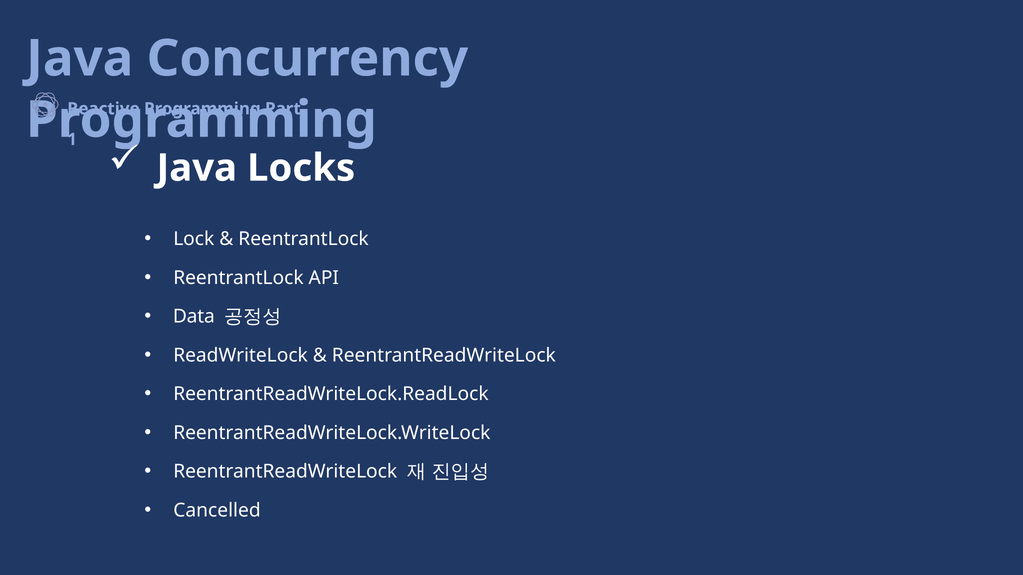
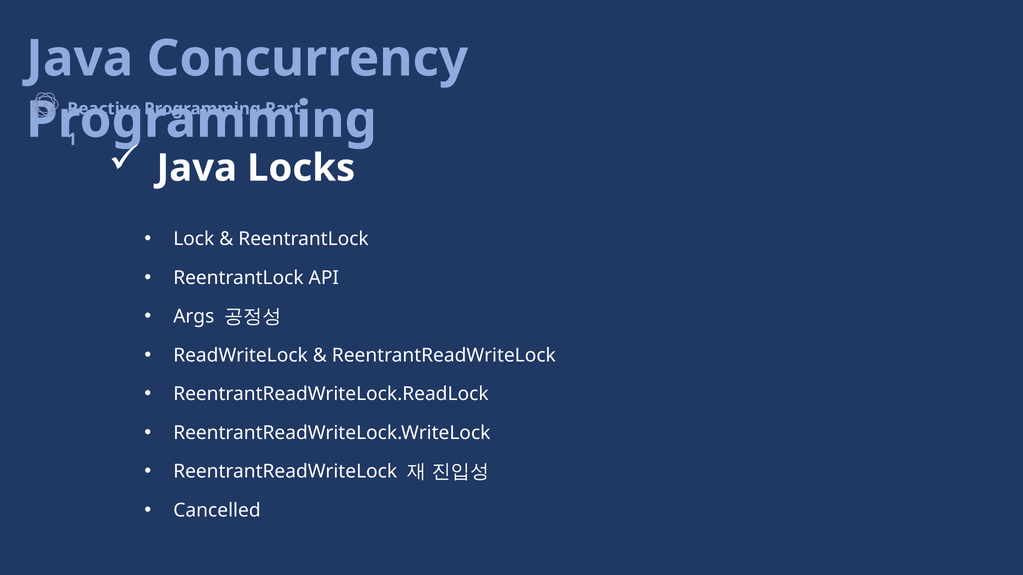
Data: Data -> Args (194, 317)
